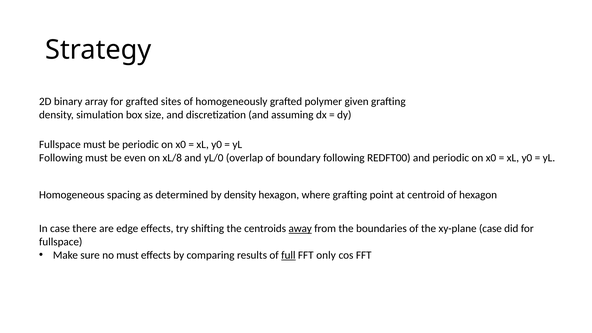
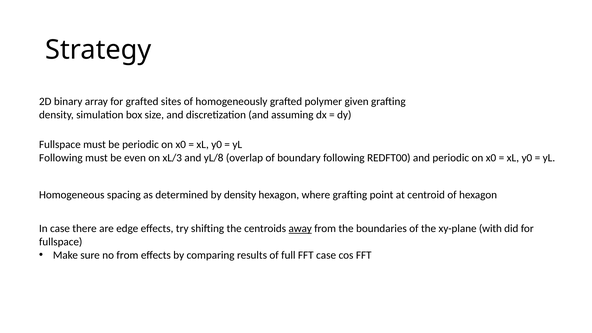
xL/8: xL/8 -> xL/3 (172, 158)
yL/0: yL/0 -> yL/8 (214, 158)
xy-plane case: case -> with (490, 229)
no must: must -> from (127, 255)
full underline: present -> none (288, 255)
FFT only: only -> case (326, 255)
